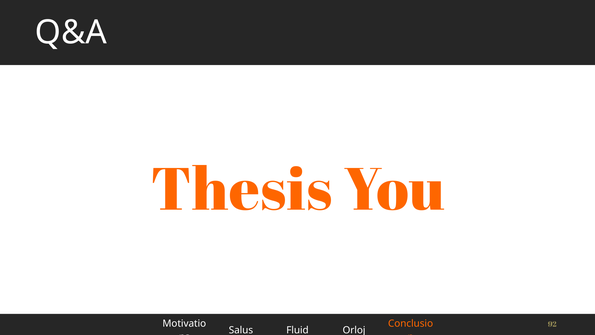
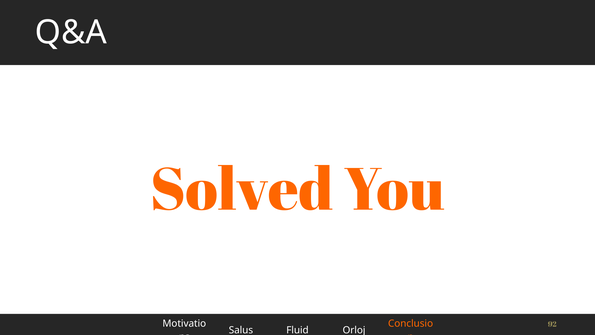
Thesis: Thesis -> Solved (242, 190)
